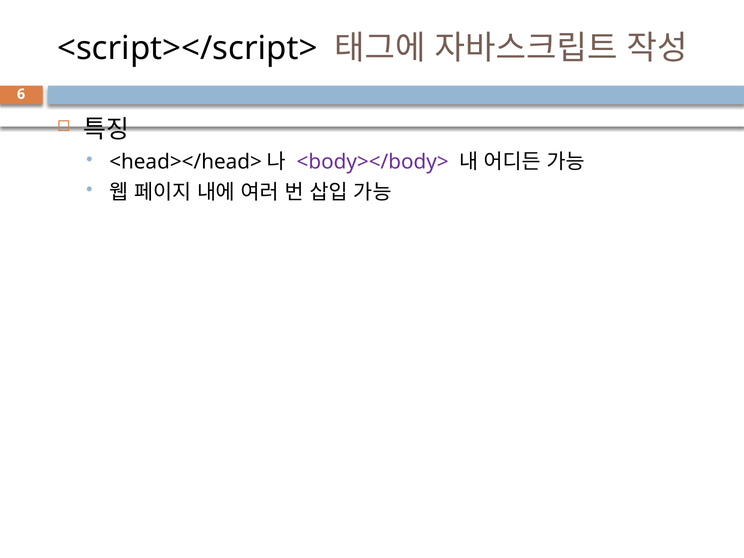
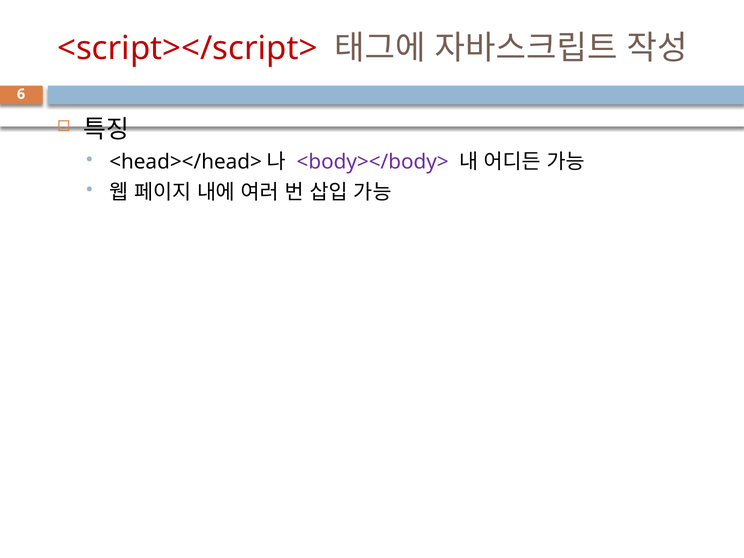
<script></script> colour: black -> red (187, 49)
